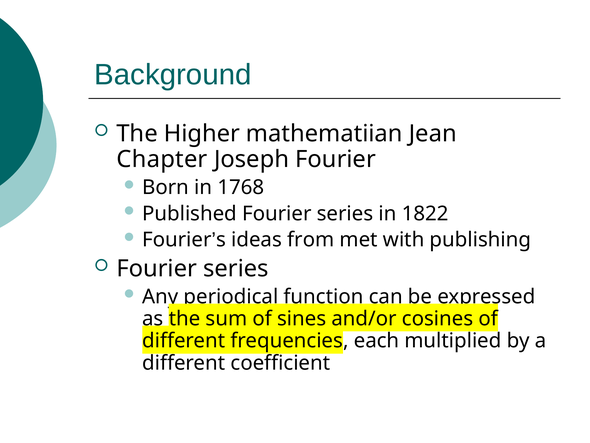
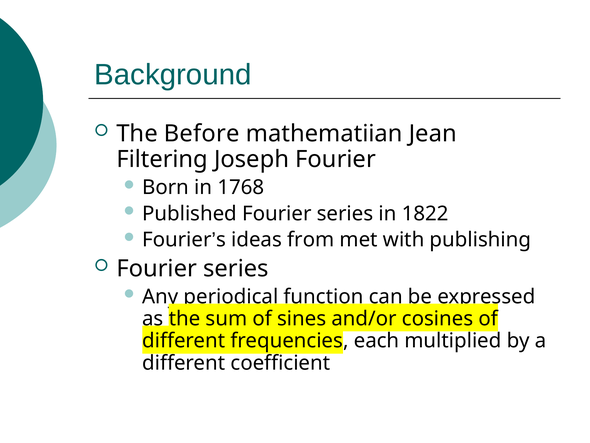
Higher: Higher -> Before (202, 134)
Chapter: Chapter -> Filtering (162, 159)
